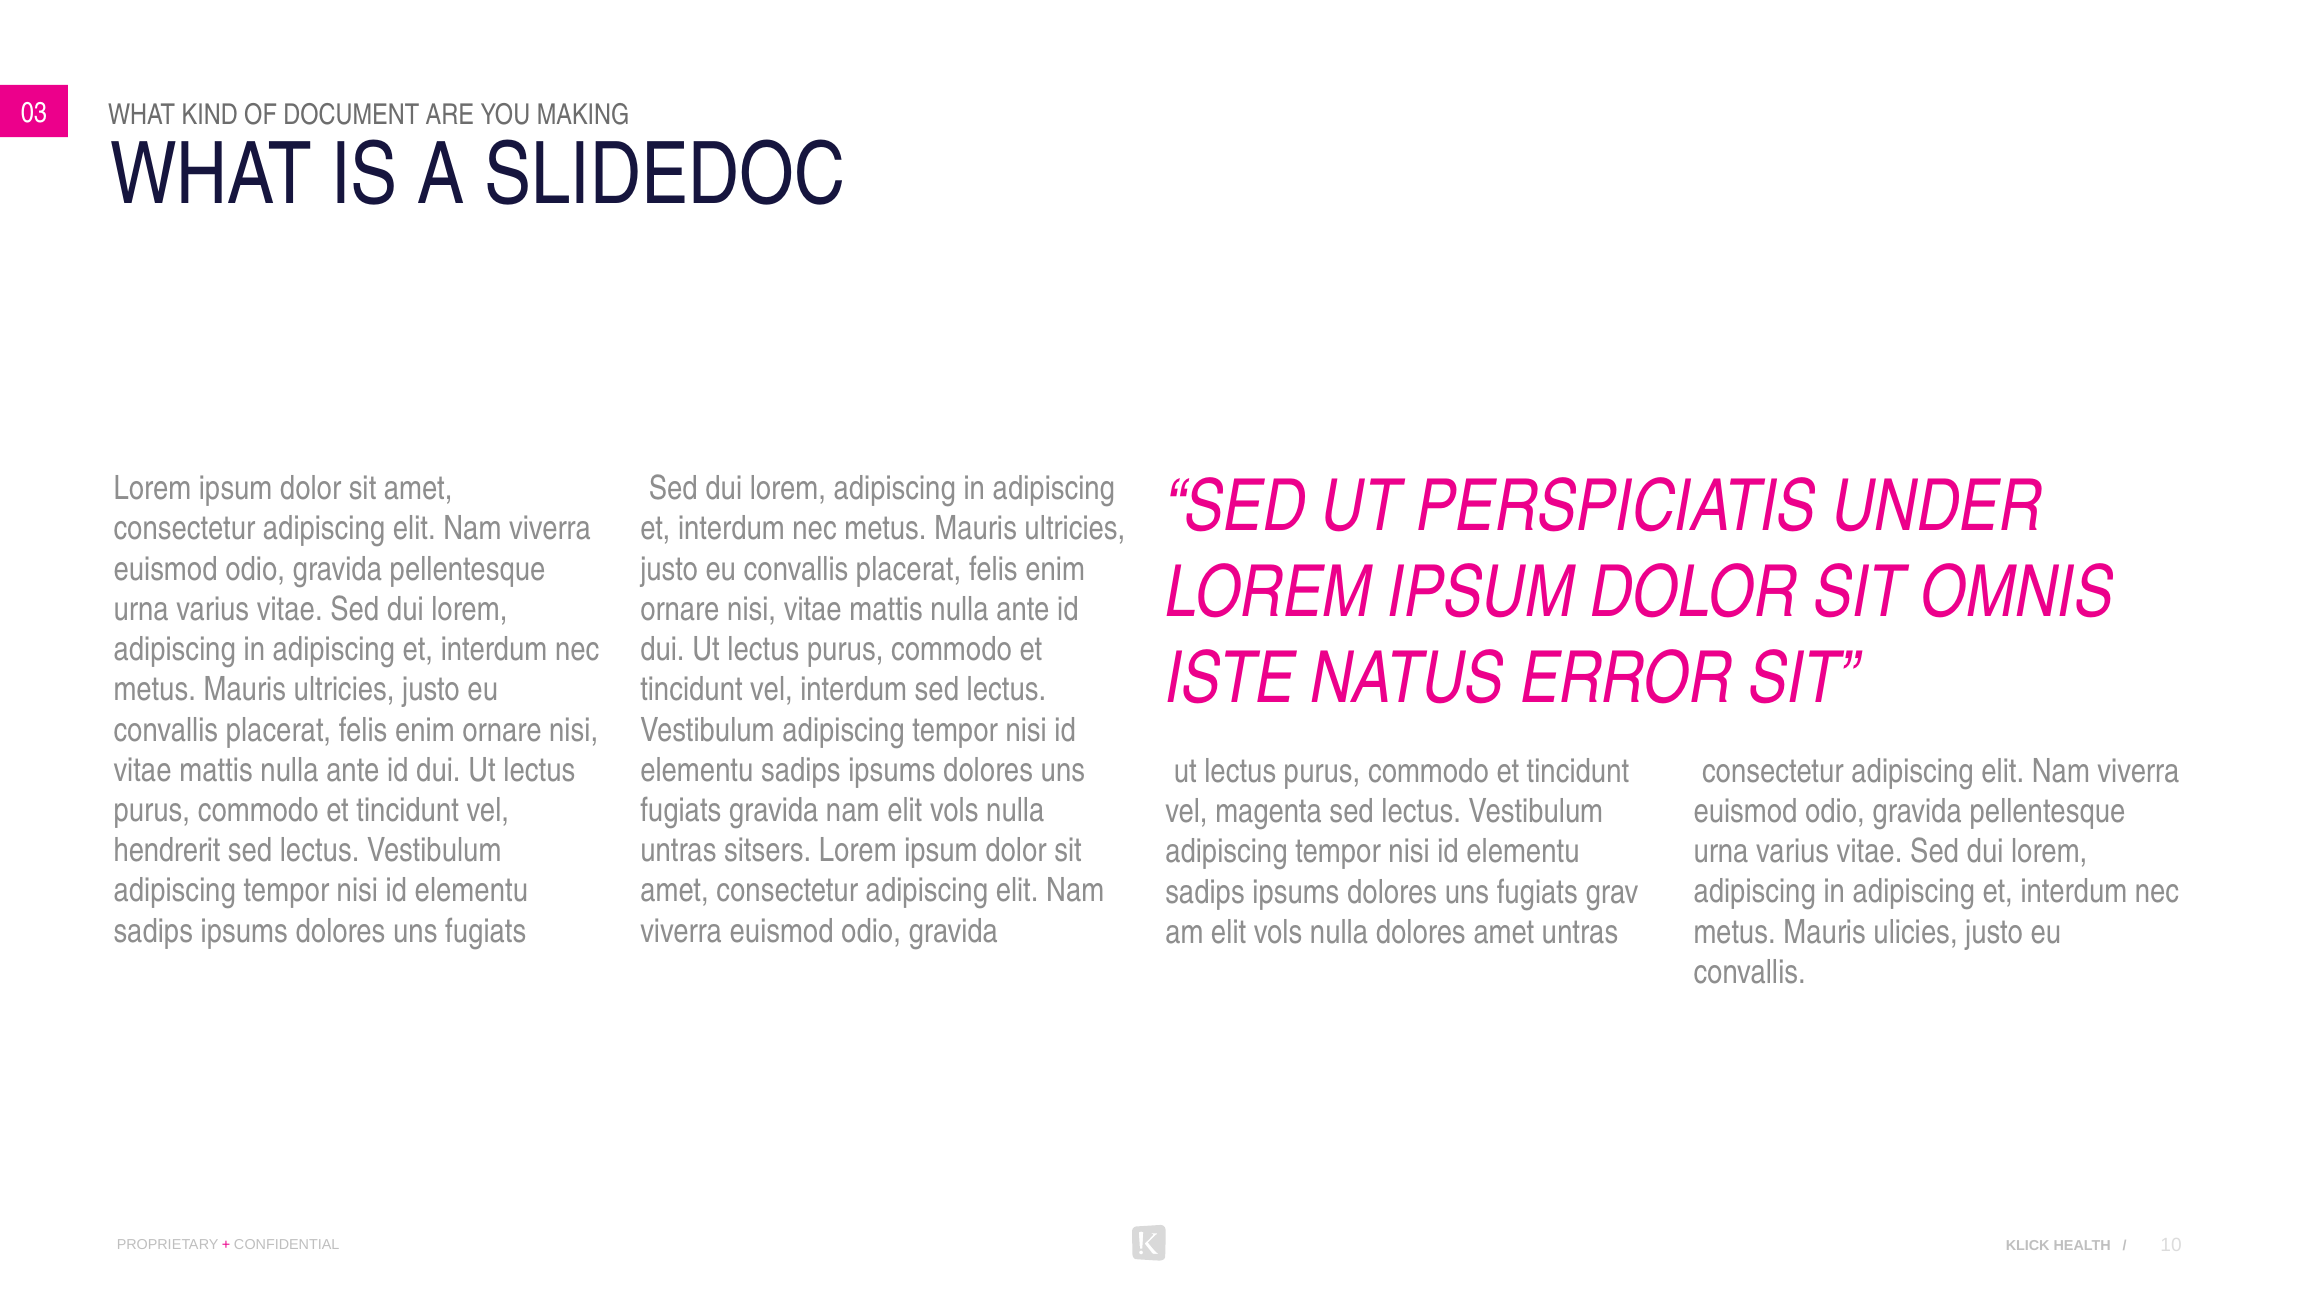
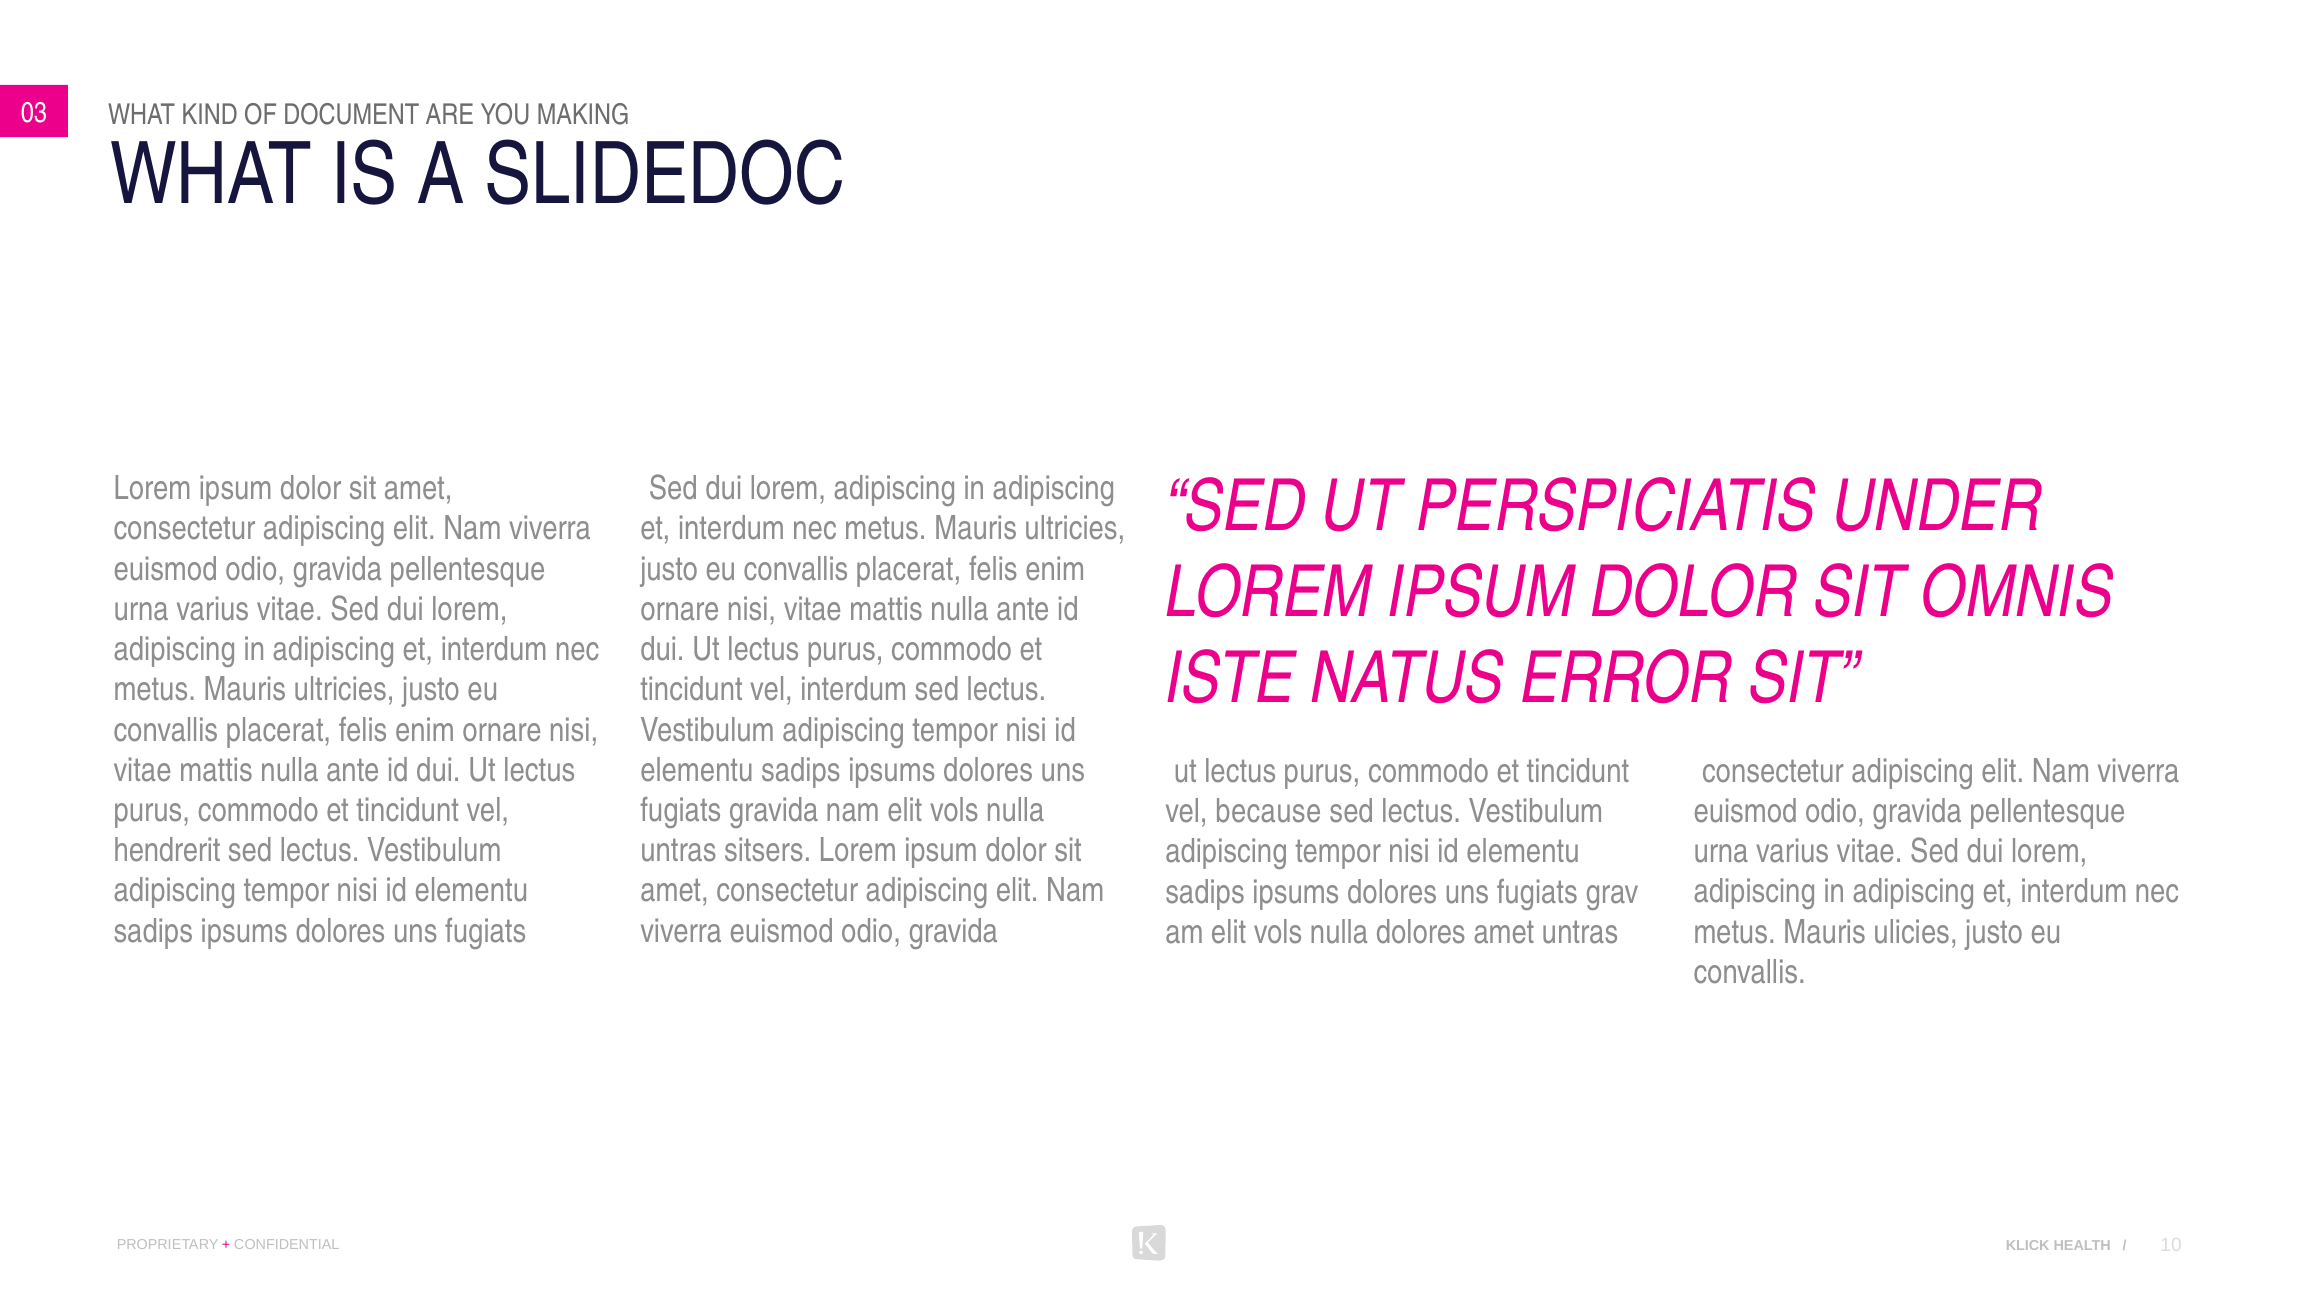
magenta: magenta -> because (1268, 812)
